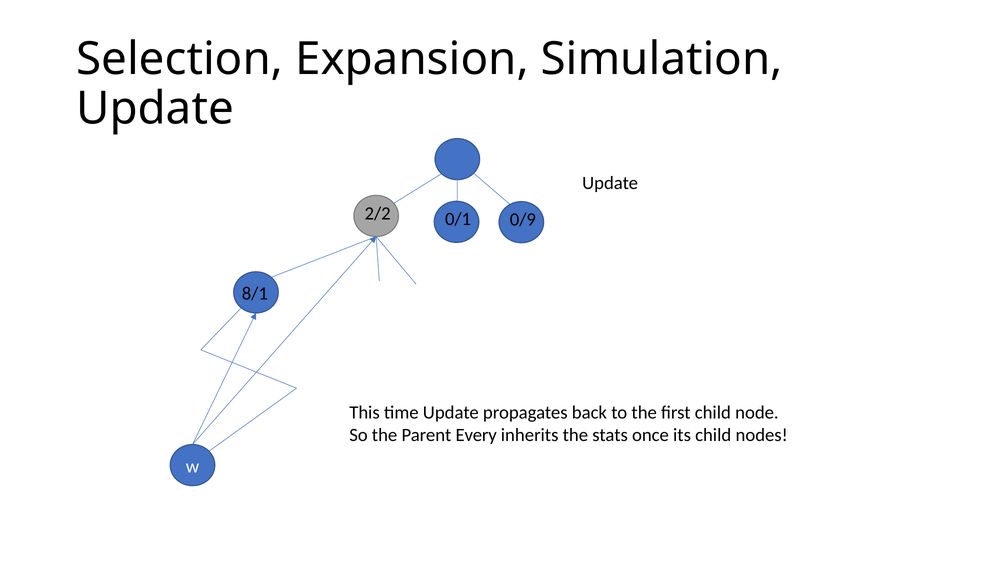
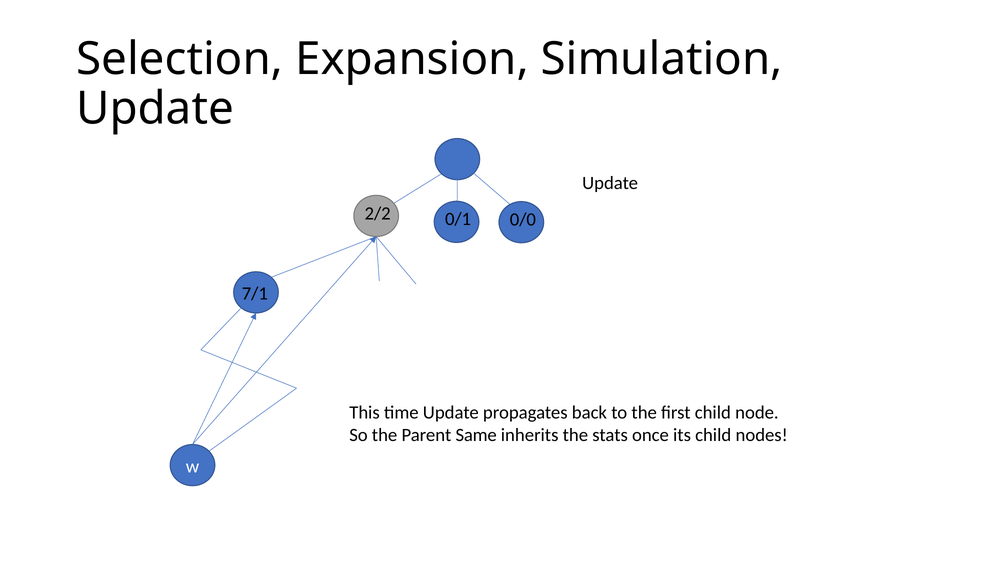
0/9: 0/9 -> 0/0 (523, 220)
8/1: 8/1 -> 7/1 (255, 293)
Every: Every -> Same (476, 435)
